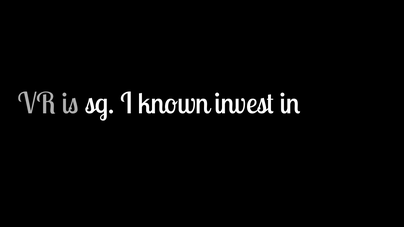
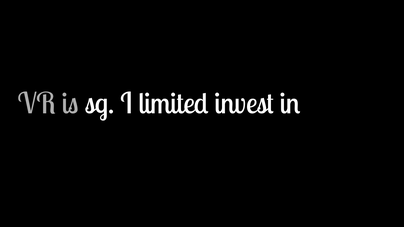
known: known -> limited (173, 104)
